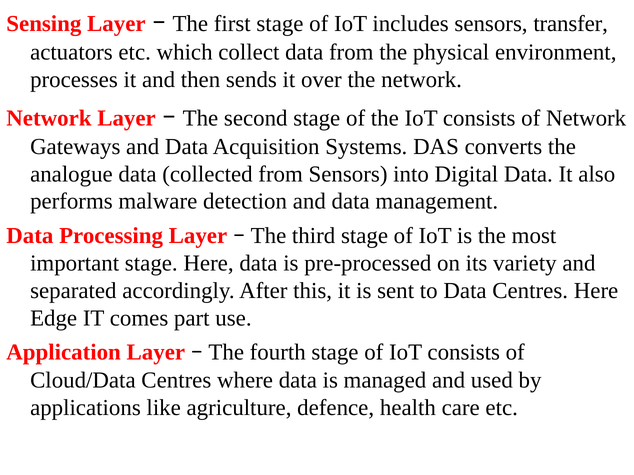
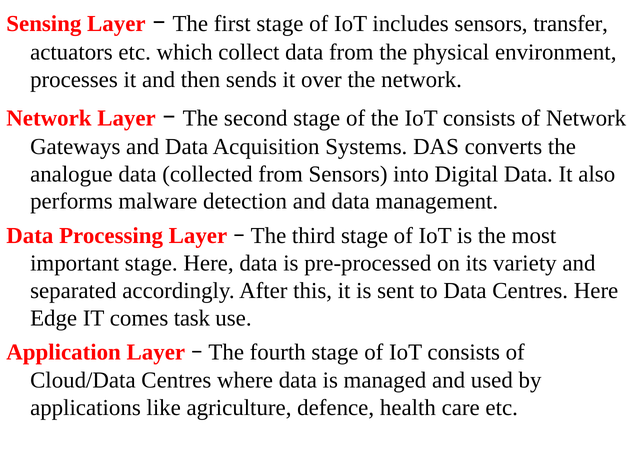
part: part -> task (192, 319)
